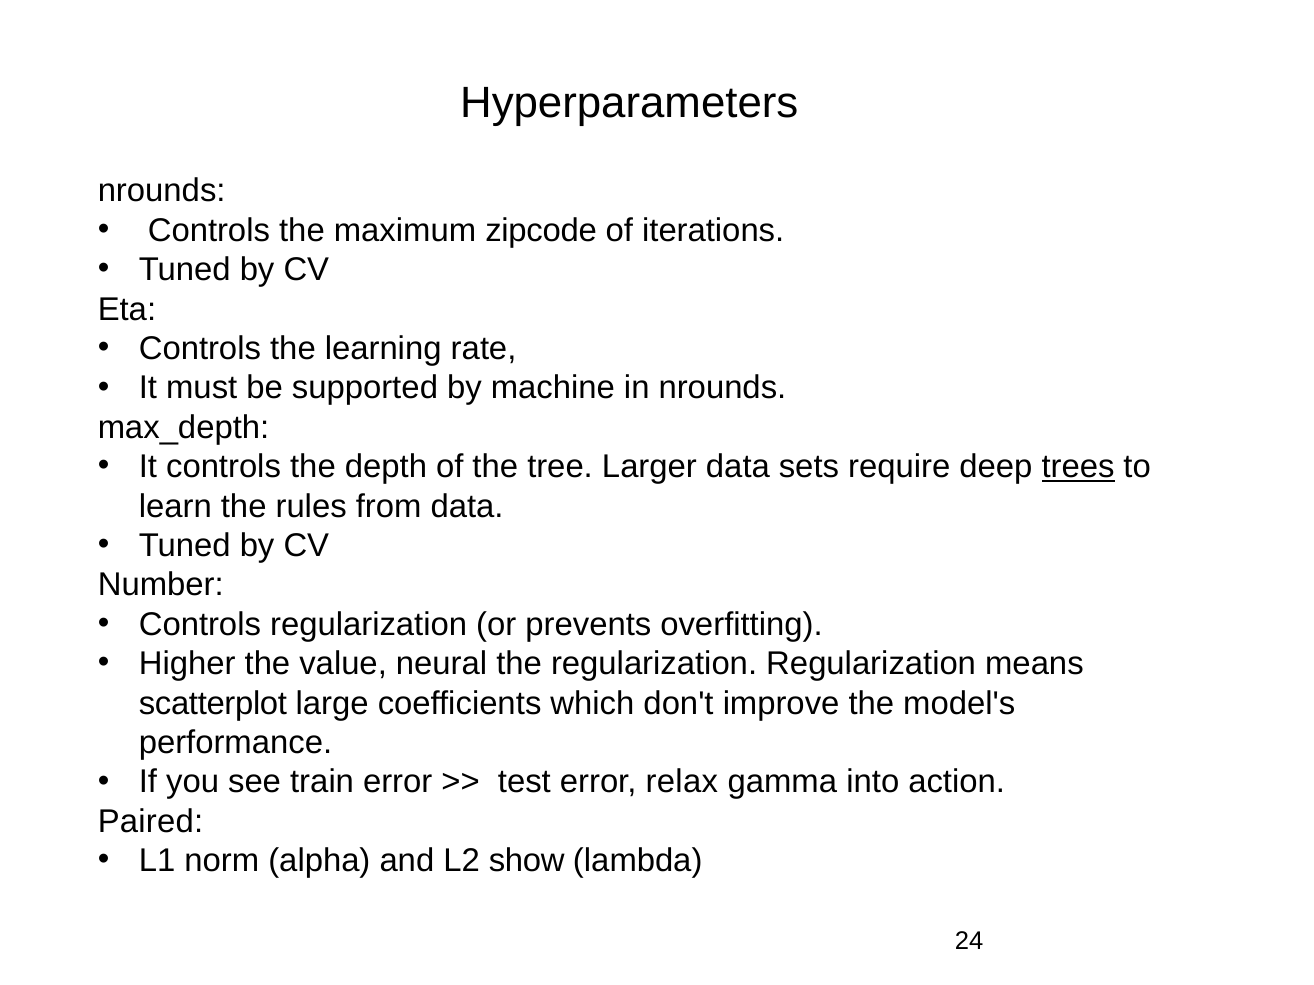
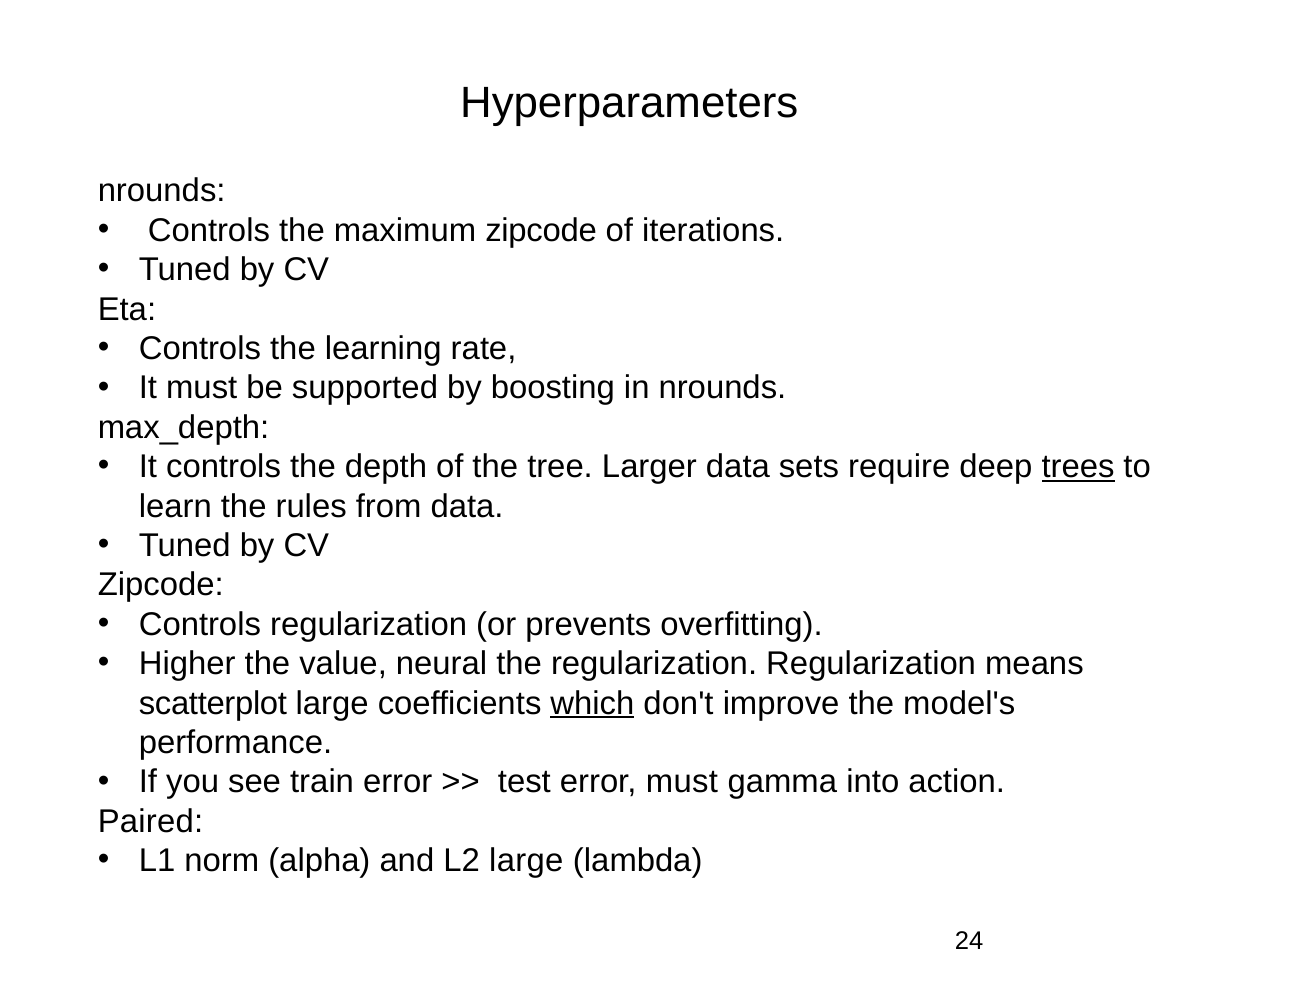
machine: machine -> boosting (553, 388)
Number: Number -> Zipcode (161, 585)
which underline: none -> present (592, 704)
error relax: relax -> must (682, 782)
L2 show: show -> large (526, 861)
